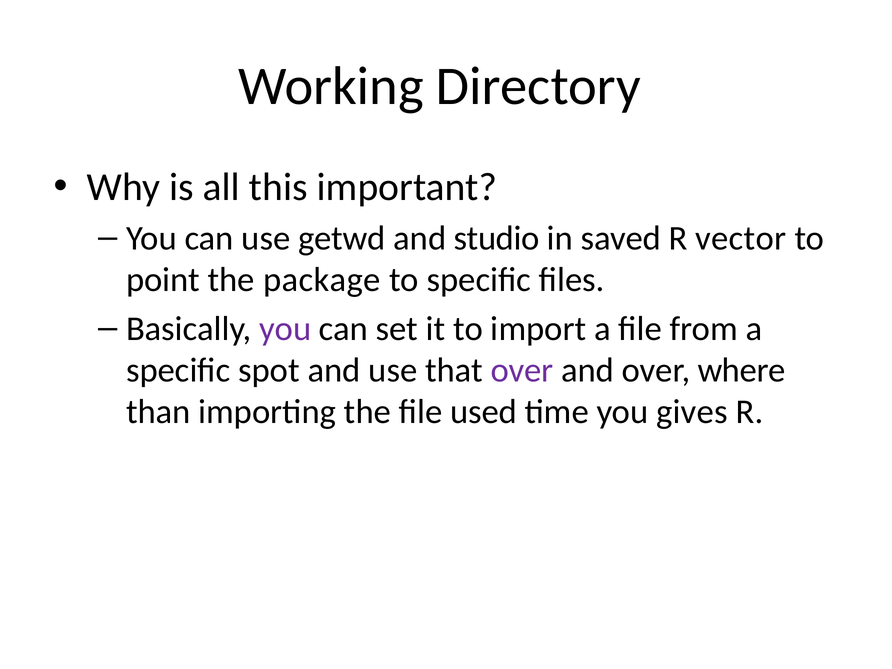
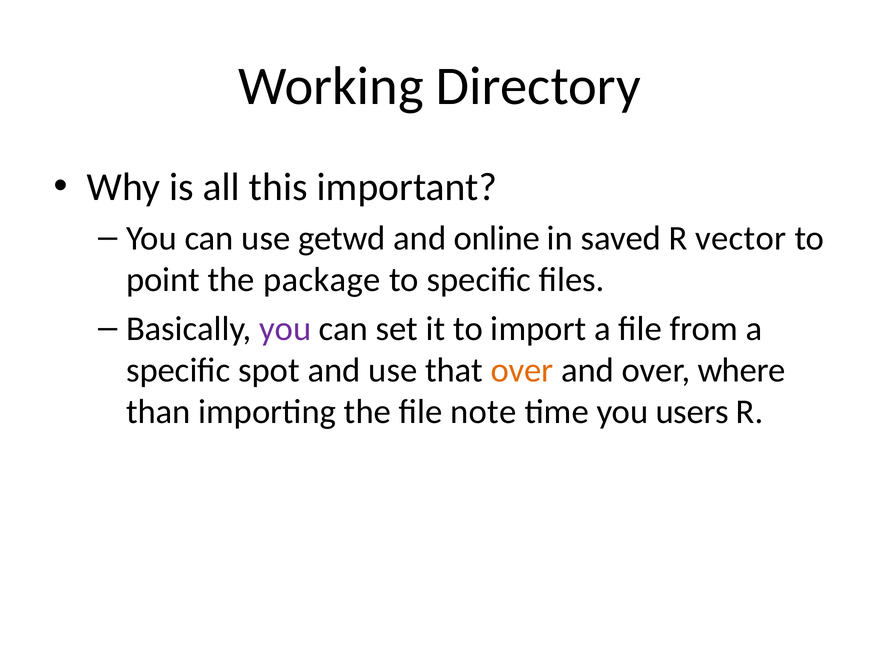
studio: studio -> online (497, 238)
over colour: purple -> orange (522, 370)
used: used -> note (483, 412)
gives: gives -> users (692, 412)
